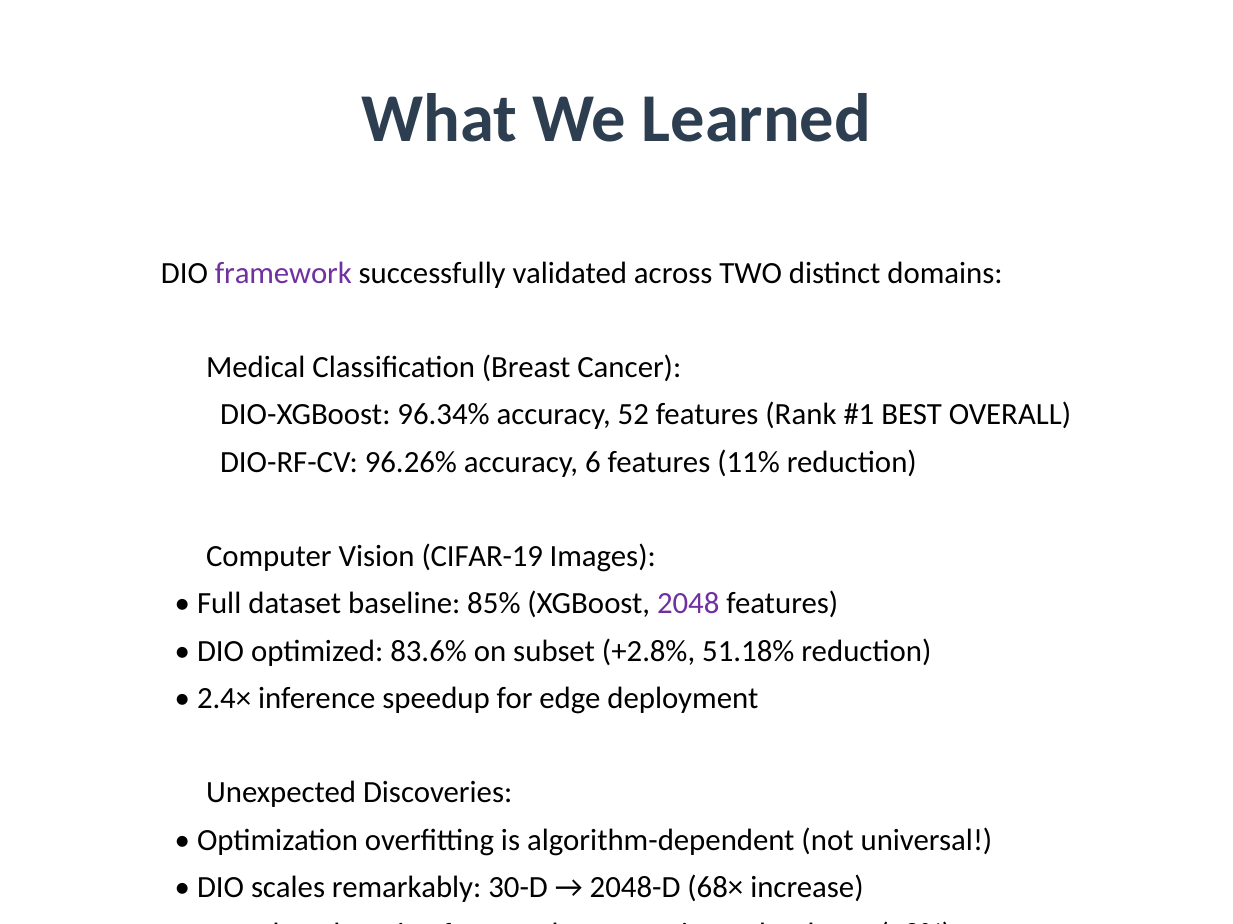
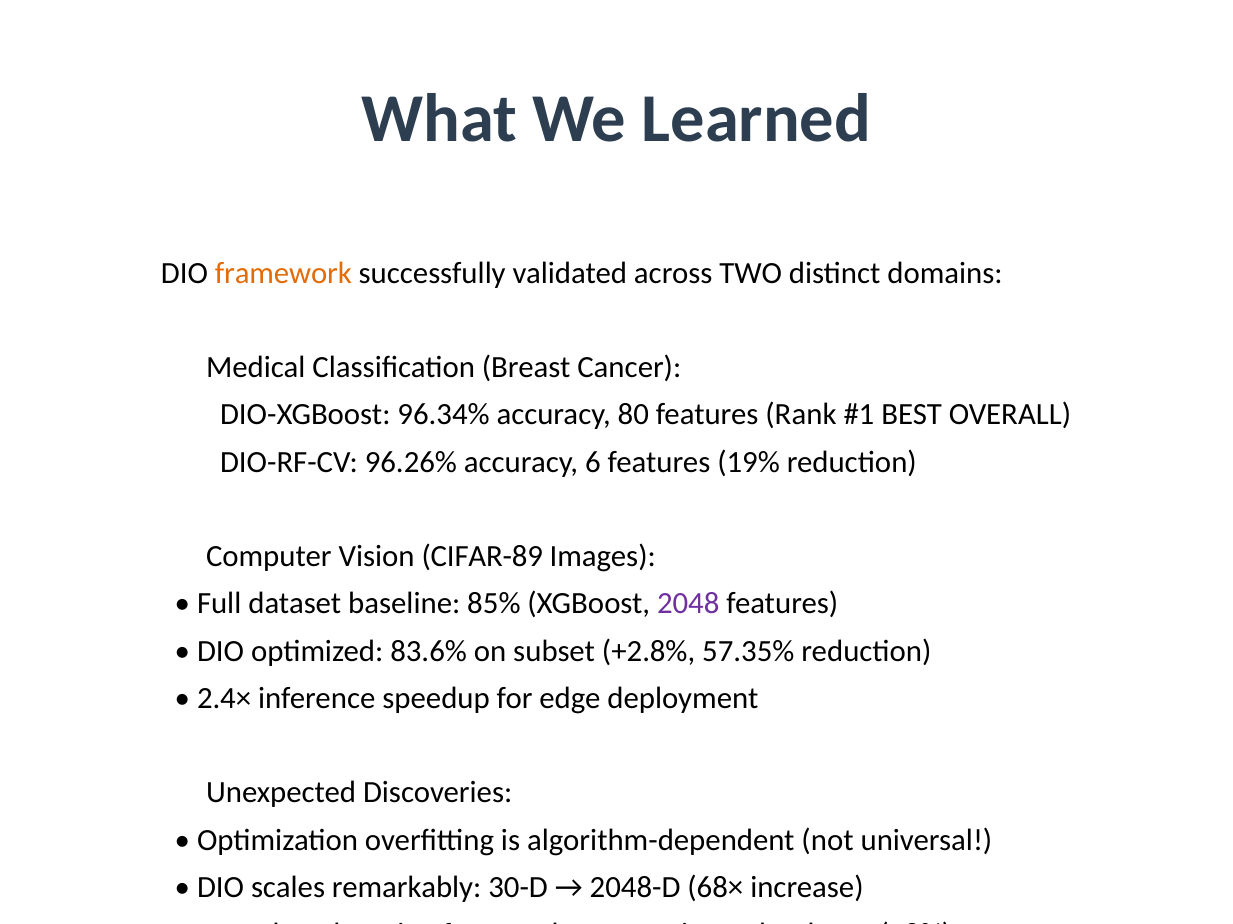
framework colour: purple -> orange (283, 273)
52: 52 -> 80 (633, 415)
11%: 11% -> 19% (749, 462)
CIFAR-19: CIFAR-19 -> CIFAR-89 (482, 557)
51.18%: 51.18% -> 57.35% (748, 652)
